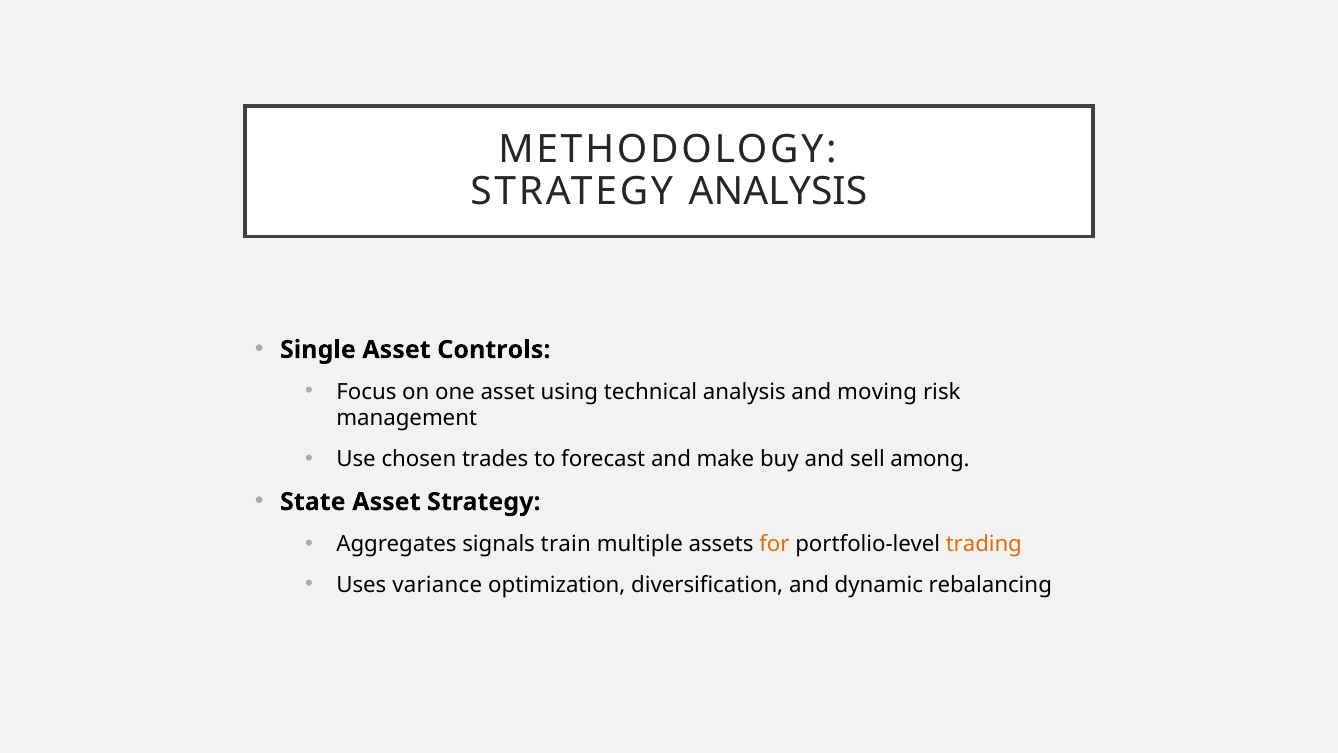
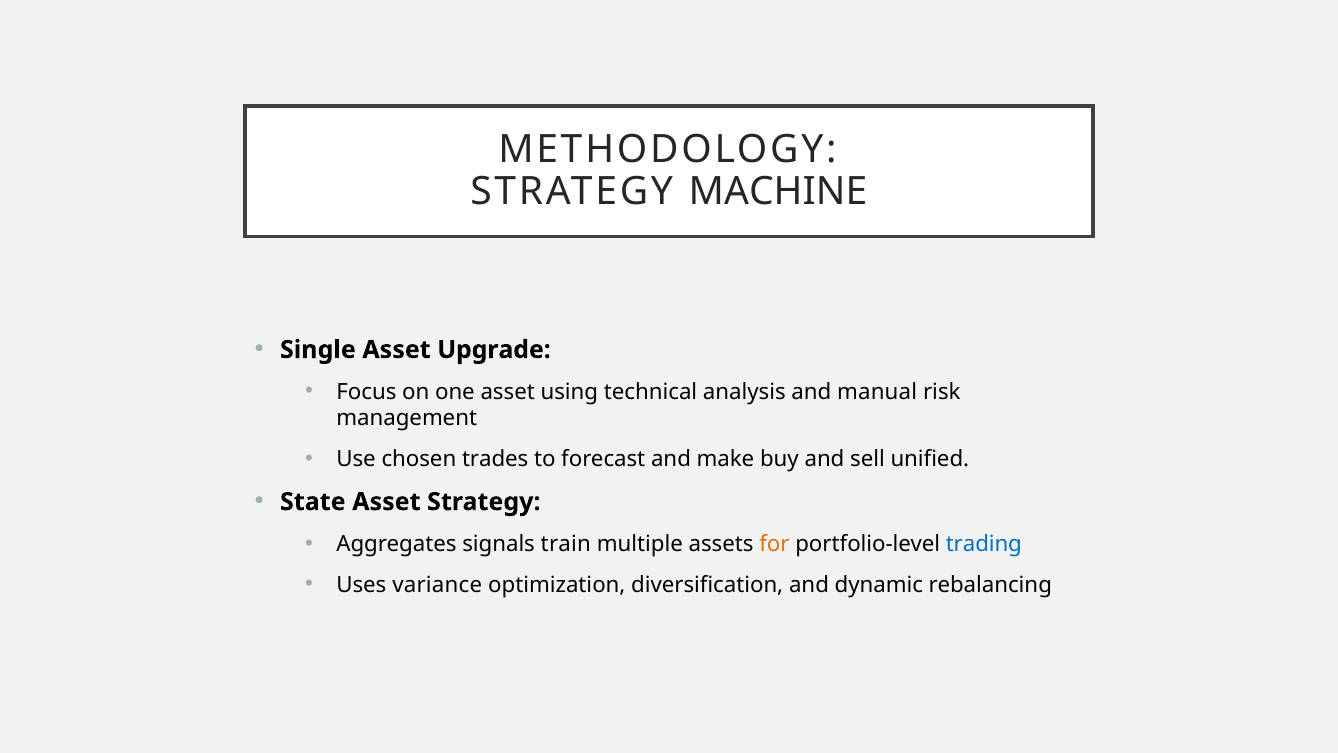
STRATEGY ANALYSIS: ANALYSIS -> MACHINE (778, 192)
Controls: Controls -> Upgrade (494, 350)
moving: moving -> manual (877, 392)
among: among -> unified (930, 459)
trading colour: orange -> blue (984, 544)
